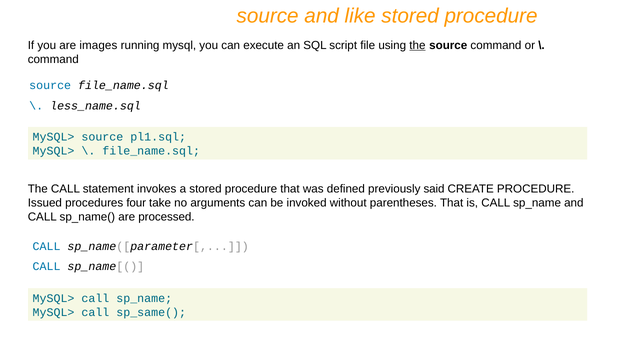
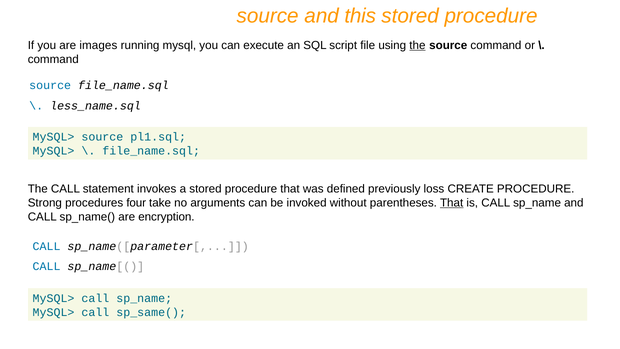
like: like -> this (360, 16)
said: said -> loss (434, 189)
Issued: Issued -> Strong (45, 203)
That underline: none -> present (452, 203)
processed: processed -> encryption (166, 217)
